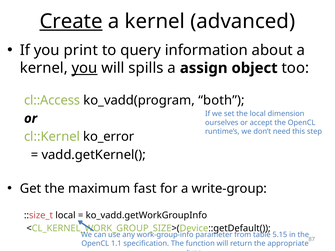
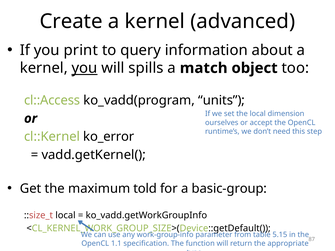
Create underline: present -> none (71, 21)
assign: assign -> match (204, 68)
both: both -> units (222, 100)
fast: fast -> told (145, 189)
write-group: write-group -> basic-group (229, 189)
